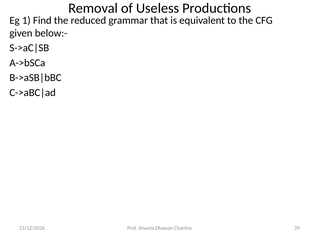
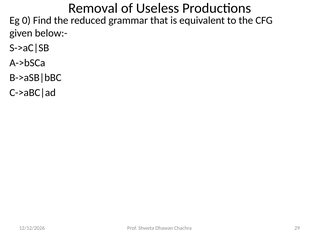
1: 1 -> 0 (26, 20)
